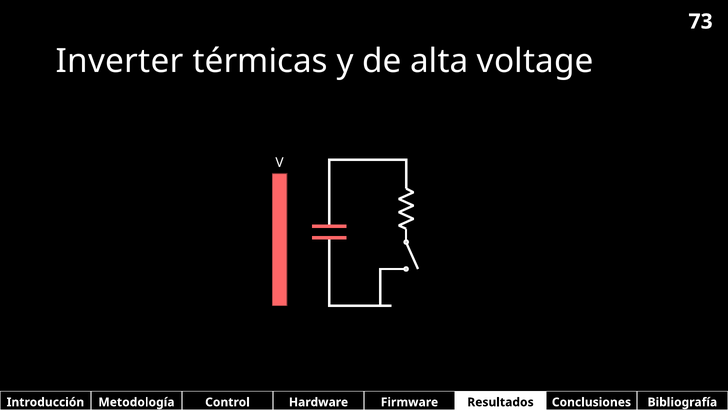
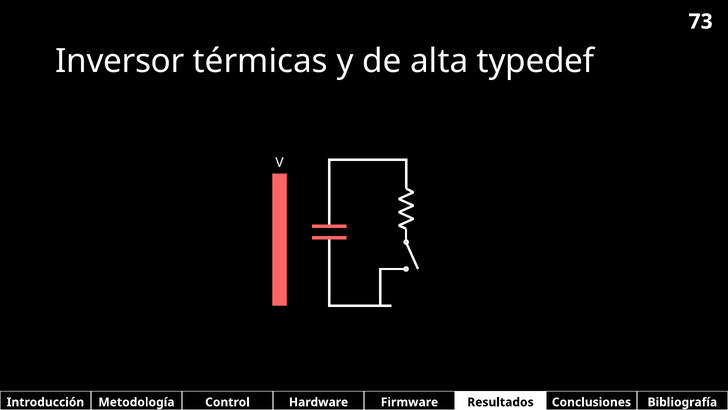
Inverter: Inverter -> Inversor (120, 61)
voltage: voltage -> typedef (536, 61)
